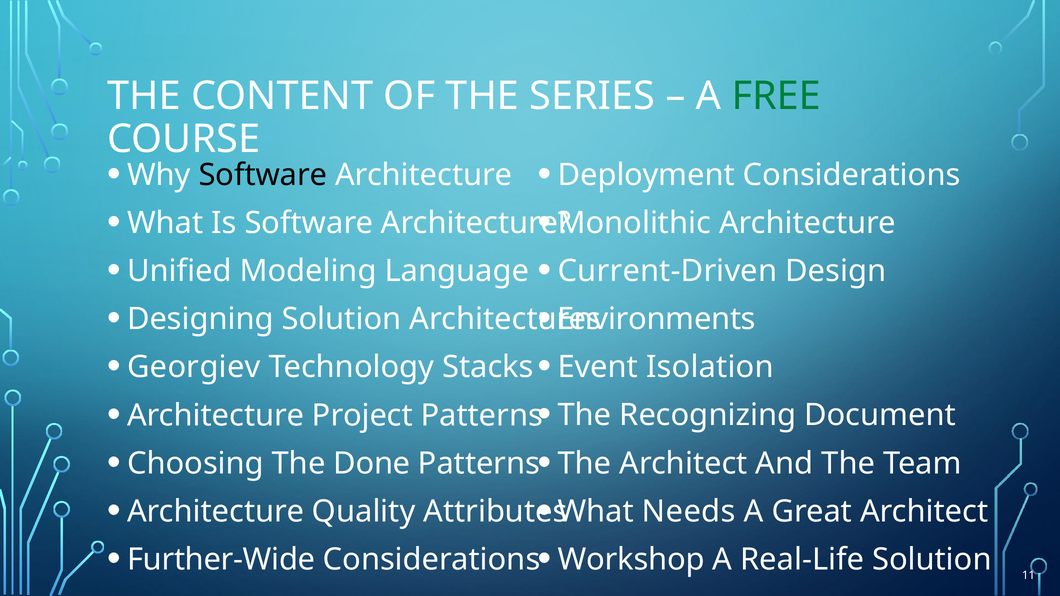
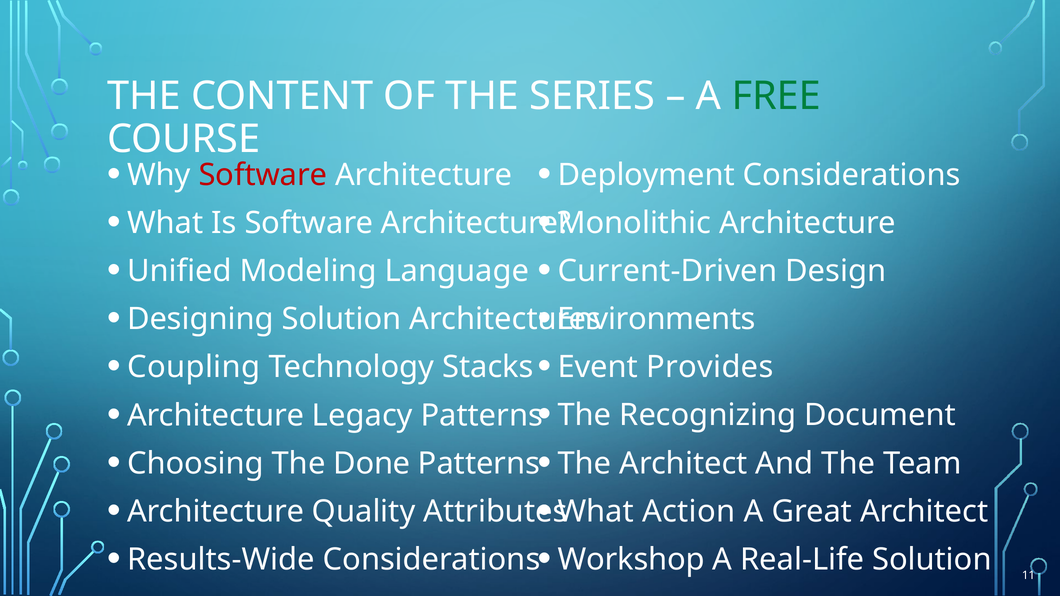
Software colour: black -> red (263, 175)
Georgiev: Georgiev -> Coupling (194, 367)
Isolation: Isolation -> Provides (710, 367)
Project: Project -> Legacy (362, 415)
Needs: Needs -> Action (689, 512)
Further-Wide: Further-Wide -> Results-Wide (221, 560)
